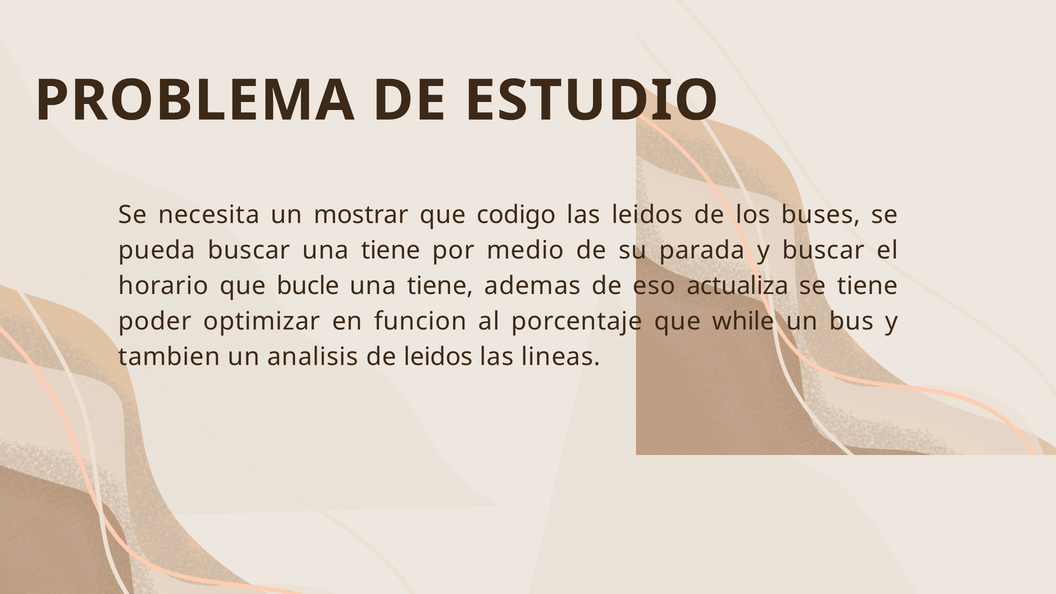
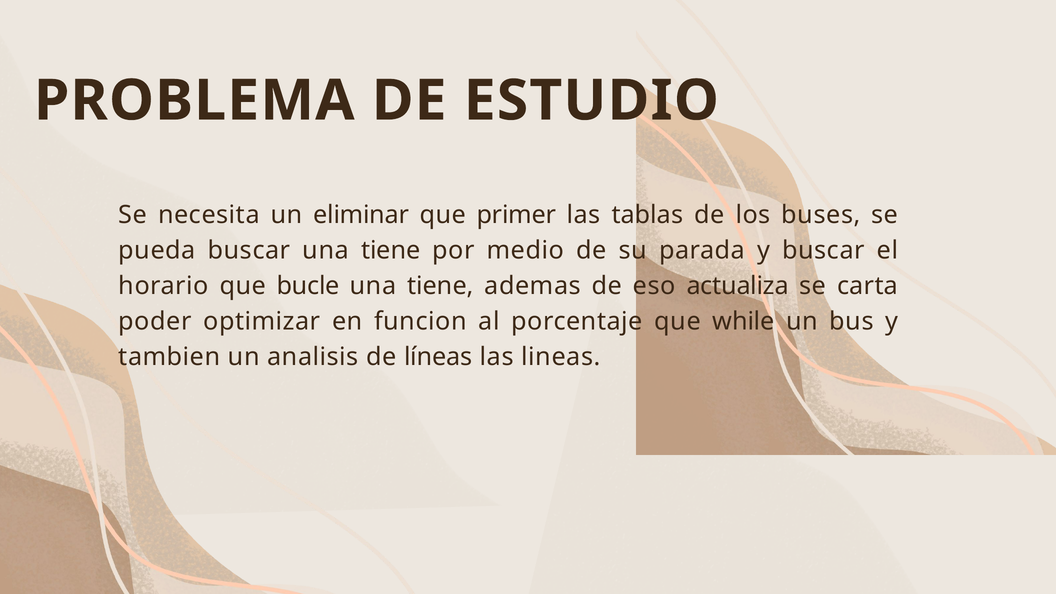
mostrar: mostrar -> eliminar (361, 215)
codigo: codigo -> primer (516, 215)
las leidos: leidos -> tablas (647, 215)
se tiene: tiene -> carta (868, 286)
de leidos: leidos -> líneas (438, 357)
